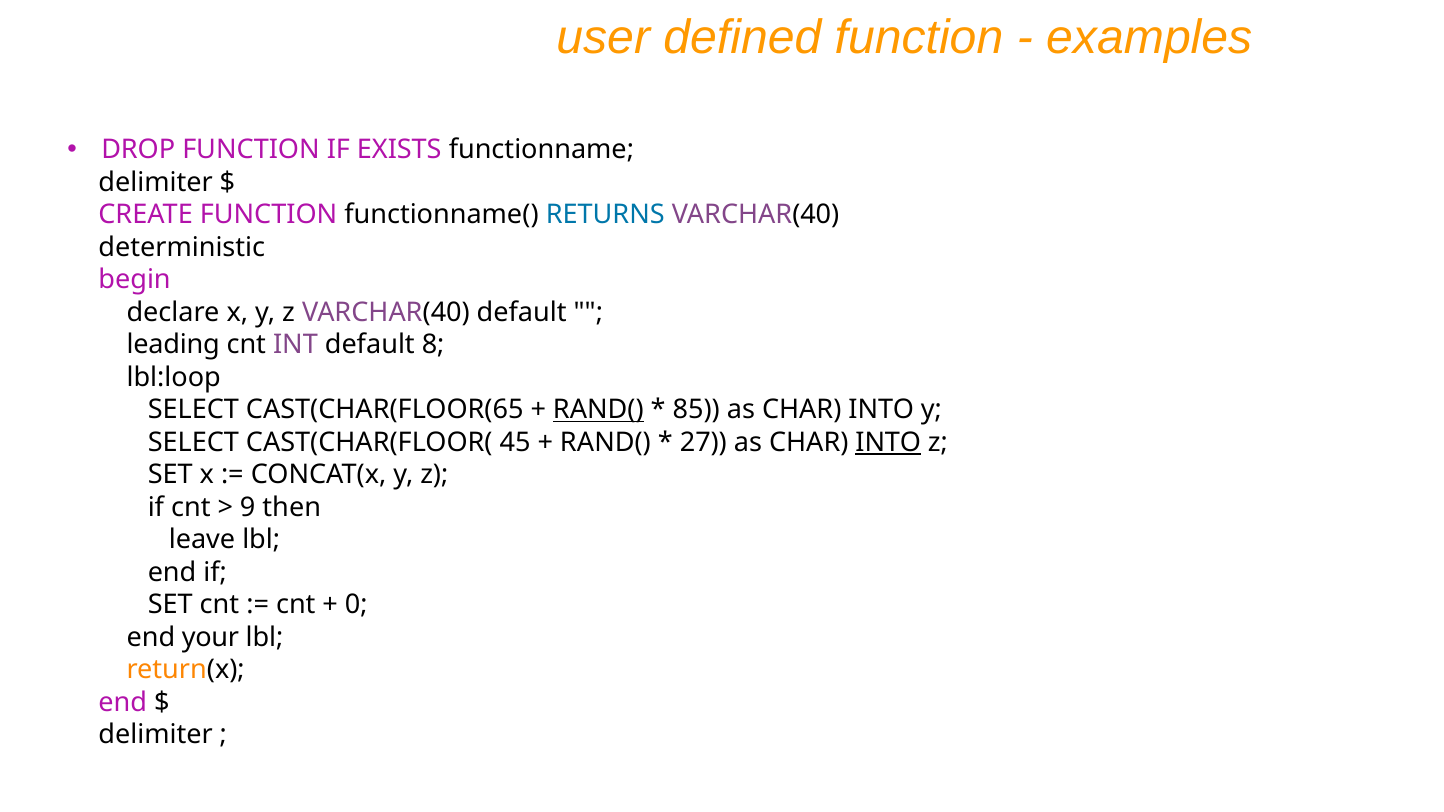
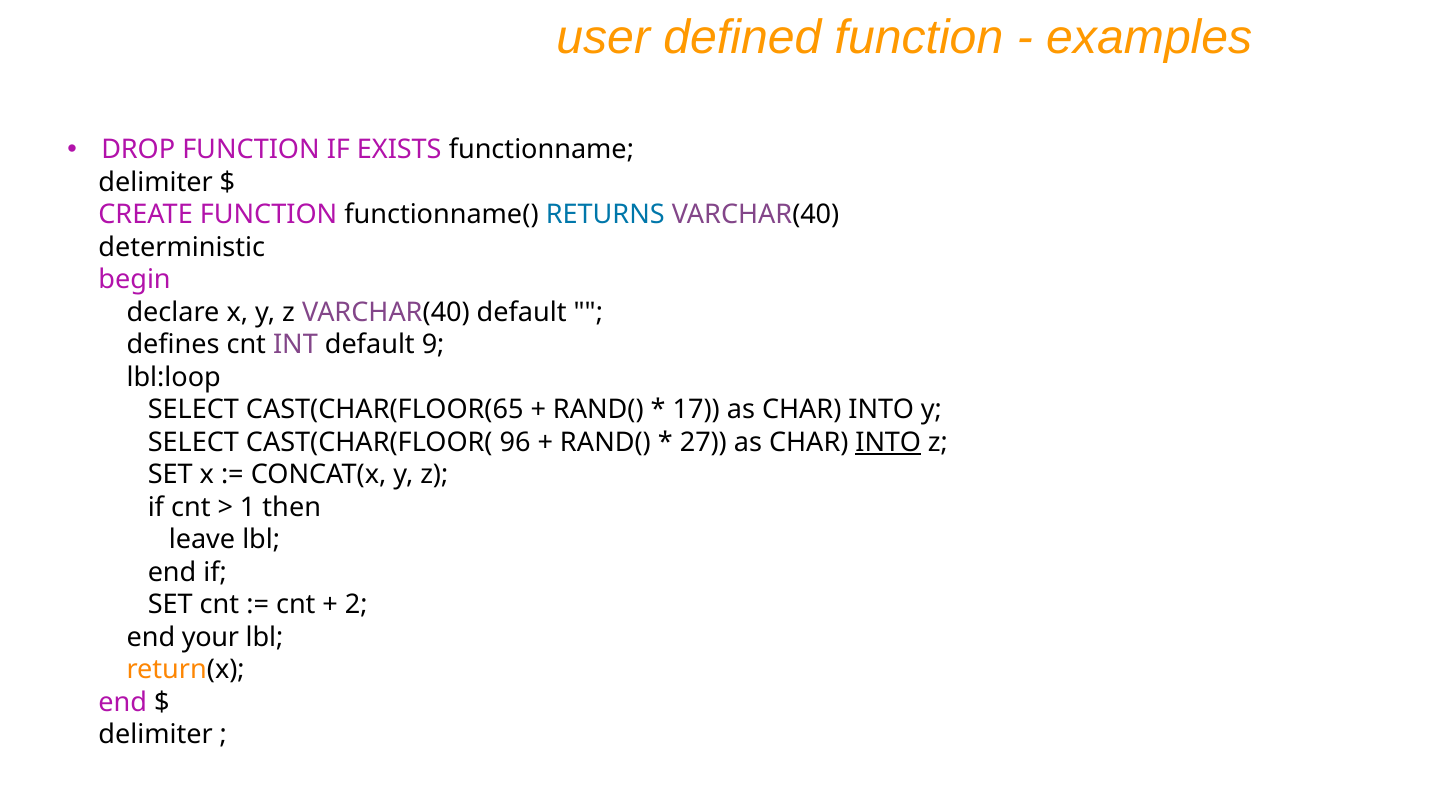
leading: leading -> defines (173, 345)
8: 8 -> 9 (433, 345)
RAND( underline: present -> none (598, 410)
85: 85 -> 17 (696, 410)
45: 45 -> 96 (515, 442)
9: 9 -> 1 (248, 507)
0: 0 -> 2 (356, 605)
